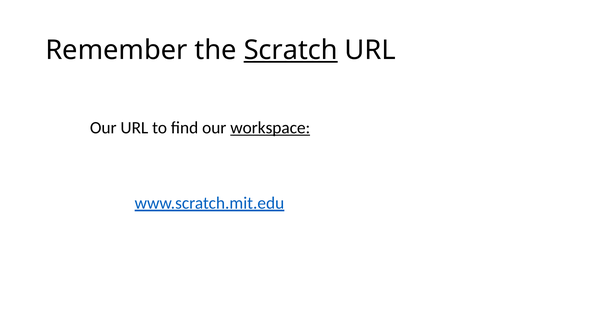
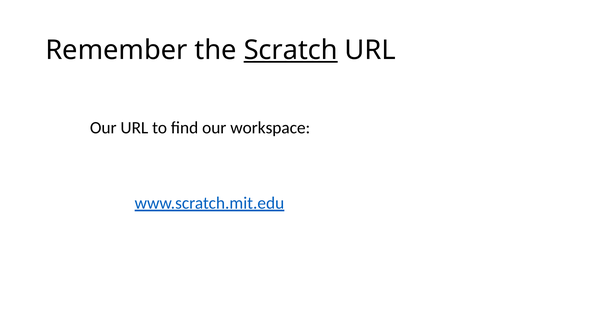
workspace underline: present -> none (270, 128)
